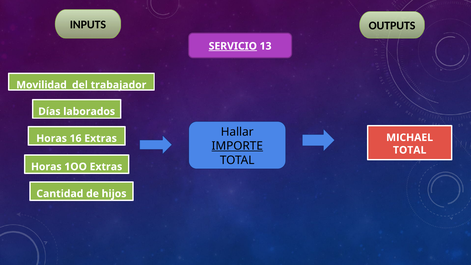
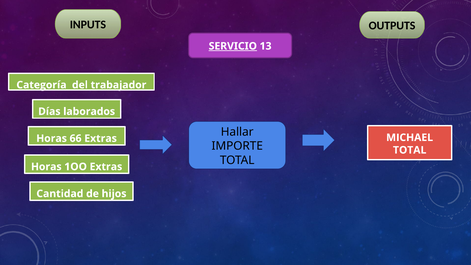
Movilidad: Movilidad -> Categoría (41, 85)
16: 16 -> 66 (76, 138)
IMPORTE underline: present -> none (237, 146)
